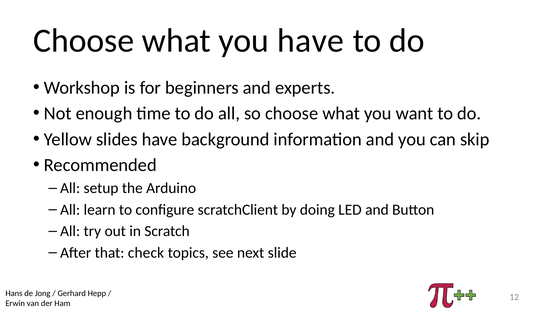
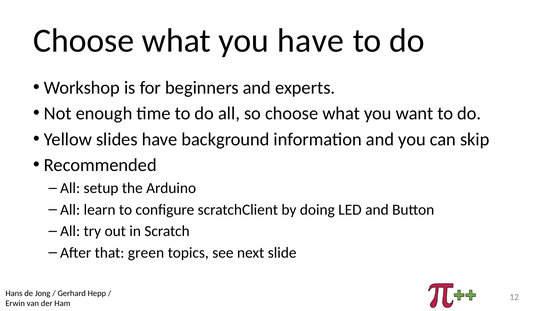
check: check -> green (146, 252)
